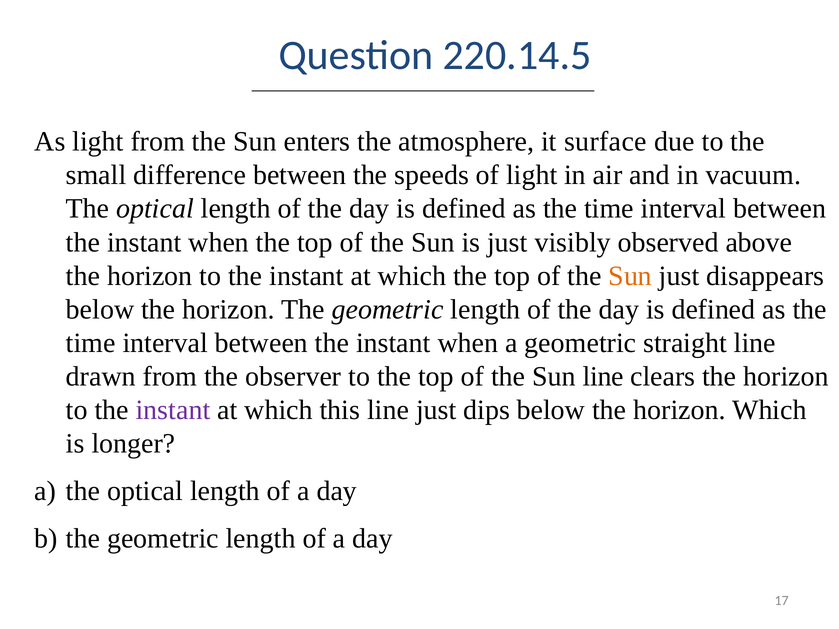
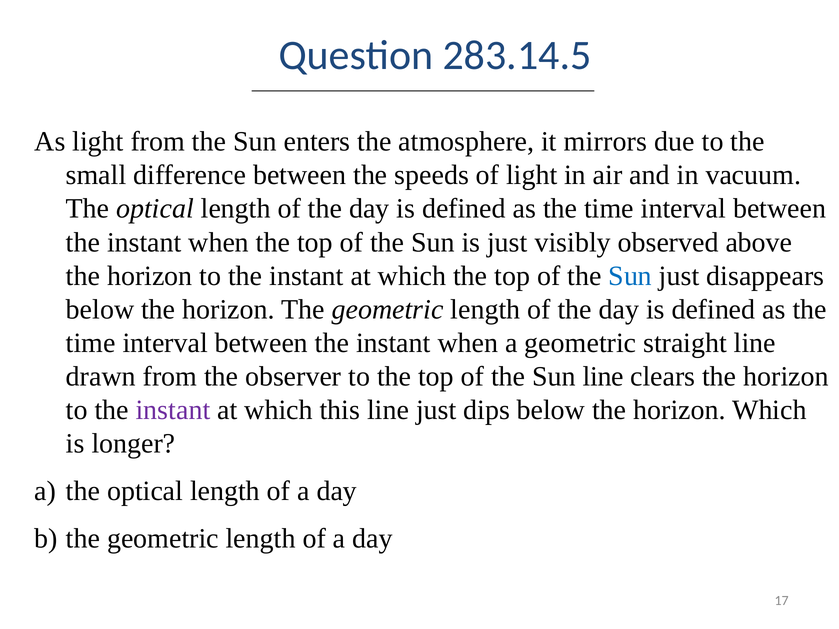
220.14.5: 220.14.5 -> 283.14.5 (517, 55)
surface: surface -> mirrors (605, 142)
Sun colour: orange -> blue (630, 276)
